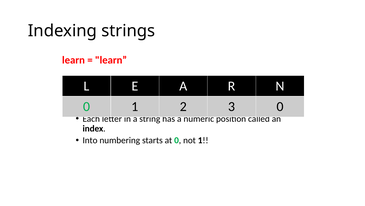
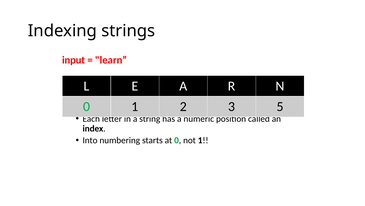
learn: learn -> input (74, 60)
3 0: 0 -> 5 (280, 106)
